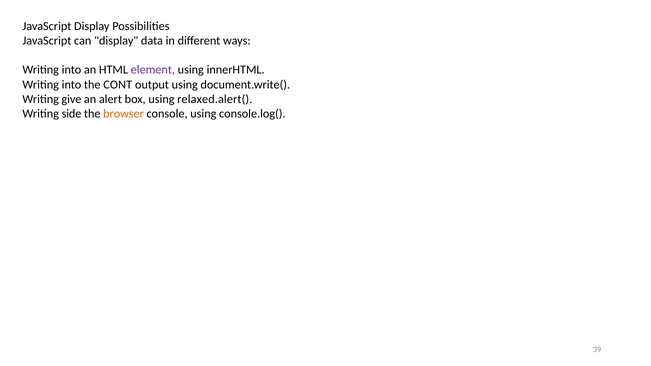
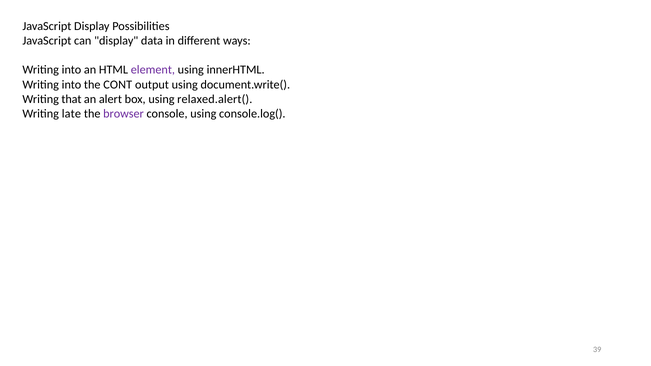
give: give -> that (71, 99)
side: side -> late (71, 114)
browser colour: orange -> purple (124, 114)
